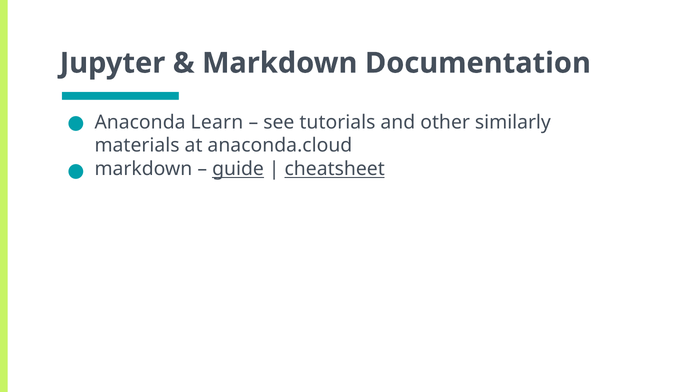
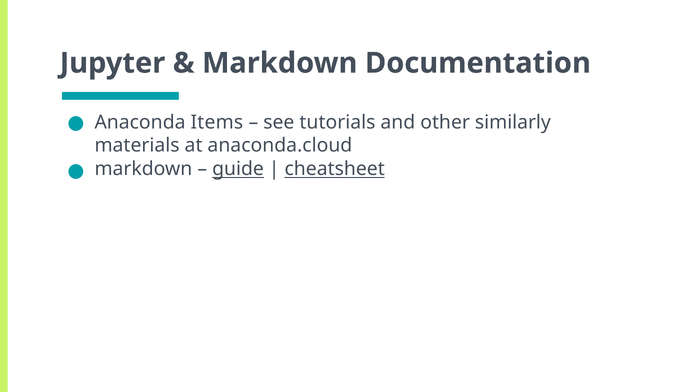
Learn: Learn -> Items (217, 122)
